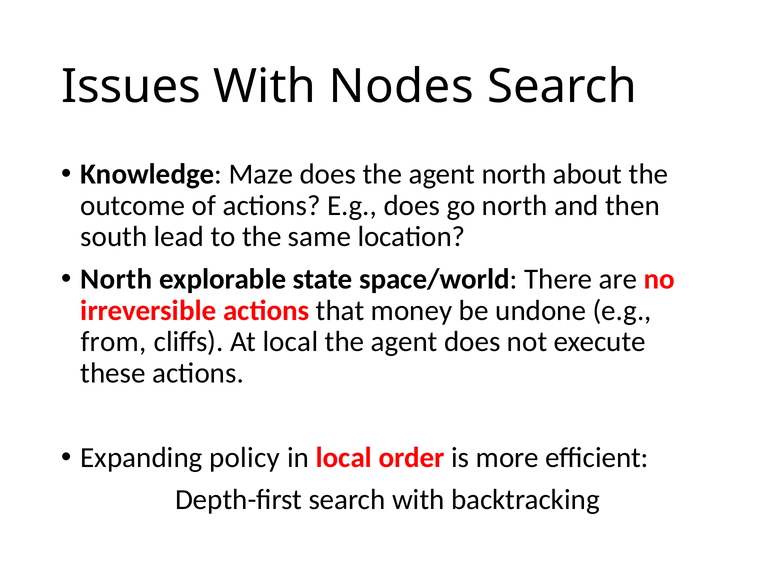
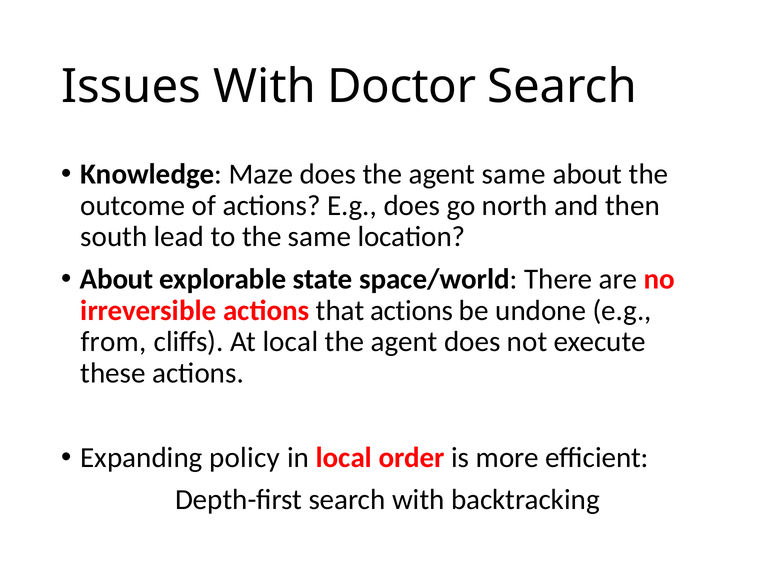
Nodes: Nodes -> Doctor (402, 87)
agent north: north -> same (514, 174)
North: North -> About (117, 279)
that money: money -> actions (412, 311)
